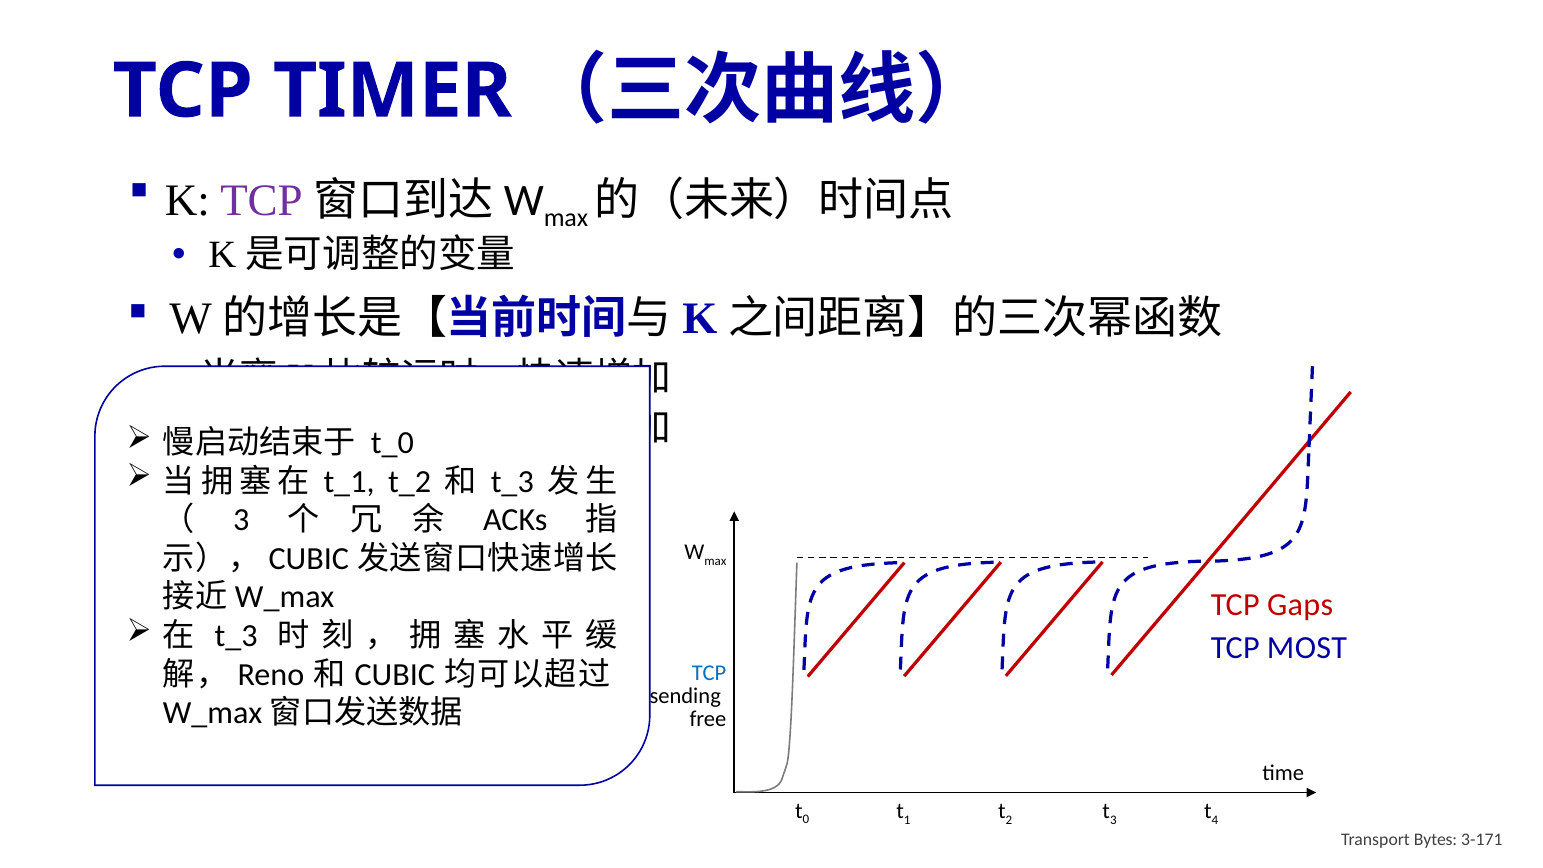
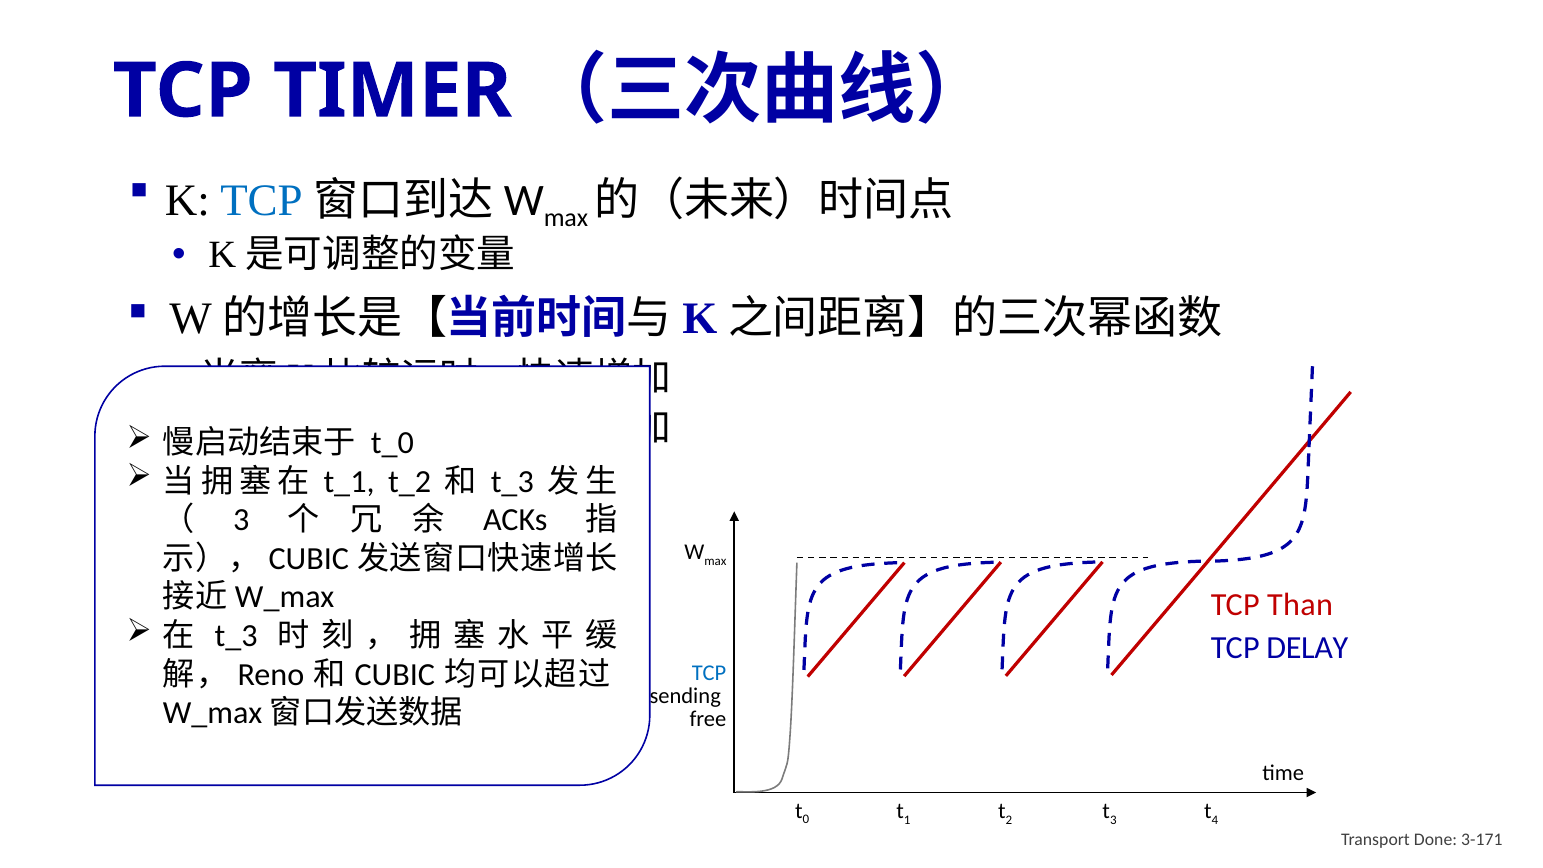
TCP colour: purple -> blue (261, 201)
Gaps: Gaps -> Than (1300, 605)
TCP MOST: MOST -> DELAY (1307, 647)
Bytes: Bytes -> Done (1435, 839)
